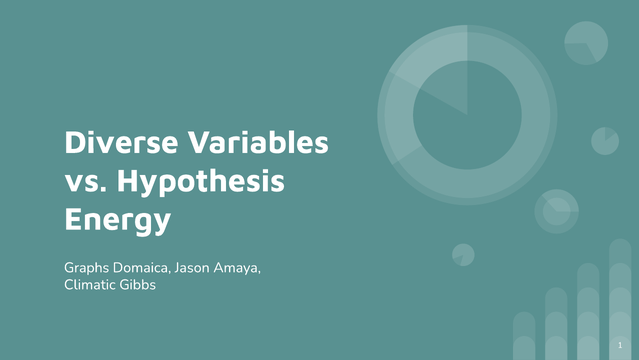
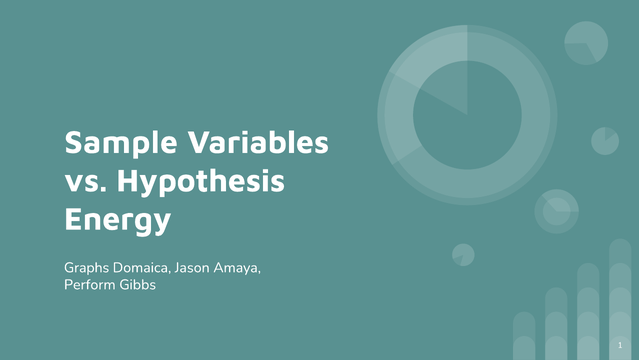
Diverse: Diverse -> Sample (121, 142)
Climatic: Climatic -> Perform (90, 284)
